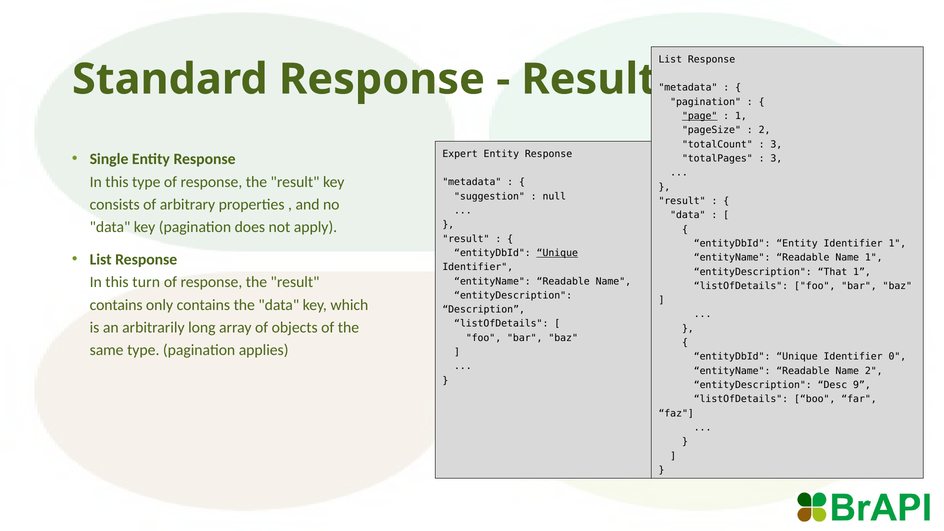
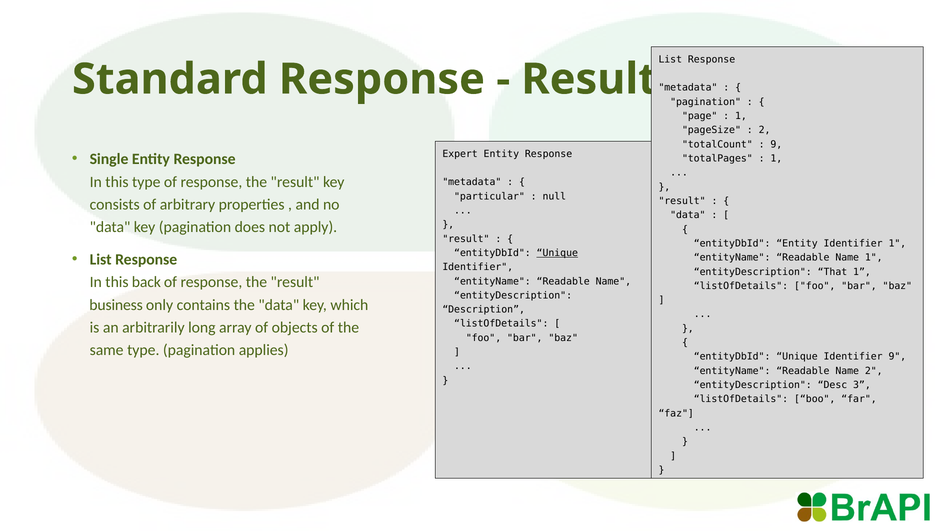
page underline: present -> none (700, 116)
3: 3 -> 9 (776, 144)
3: 3 -> 1 (776, 158)
suggestion: suggestion -> particular (489, 196)
turn: turn -> back (146, 282)
contains: contains -> business (116, 305)
Identifier 0: 0 -> 9 (897, 357)
9: 9 -> 3 (862, 385)
